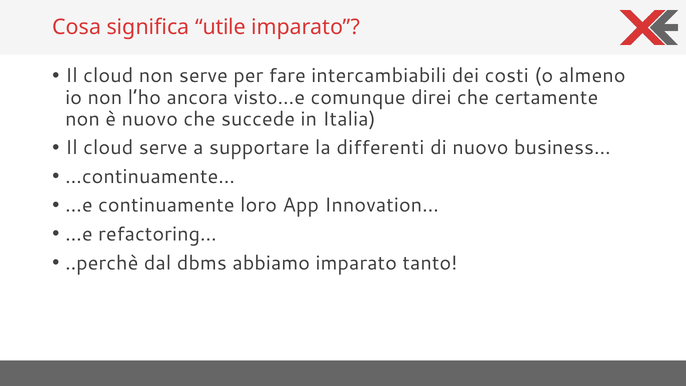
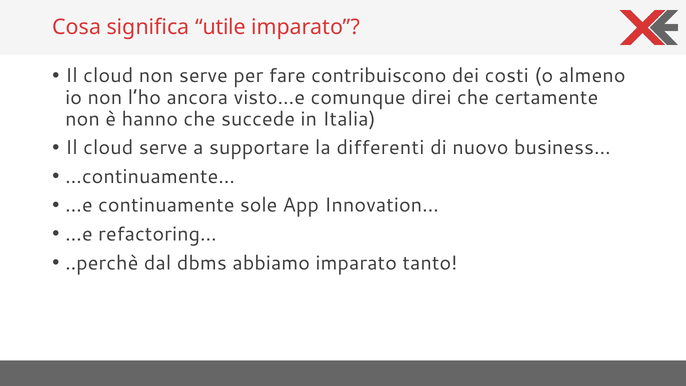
intercambiabili: intercambiabili -> contribuiscono (379, 76)
è nuovo: nuovo -> hanno (150, 119)
loro: loro -> sole (259, 205)
